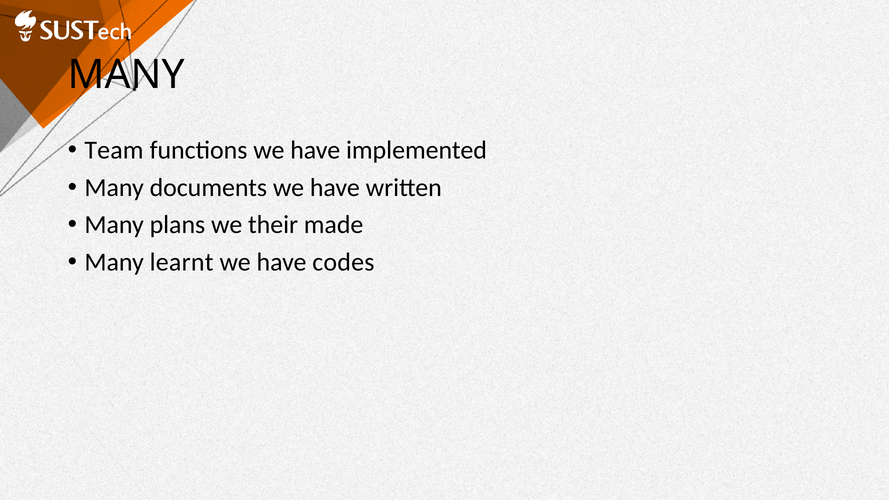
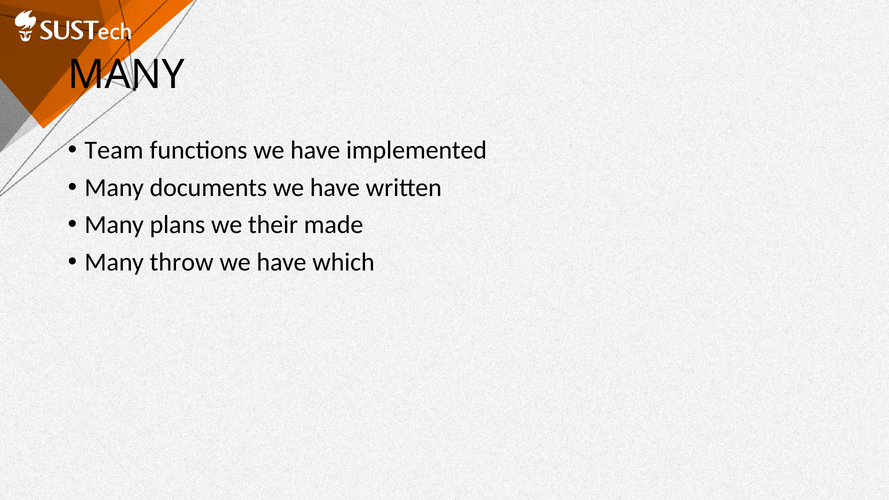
learnt: learnt -> throw (182, 262)
codes: codes -> which (343, 262)
